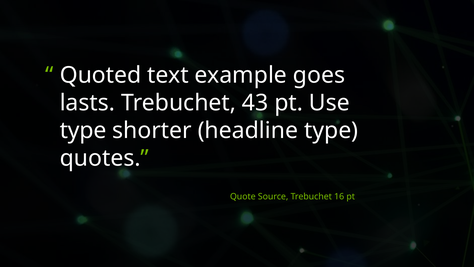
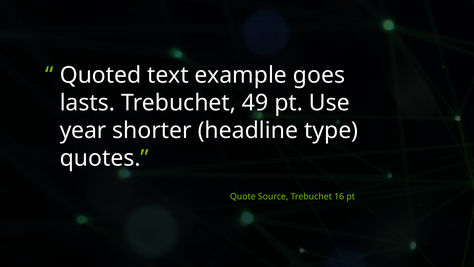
43: 43 -> 49 (255, 103)
type: type -> year (83, 130)
